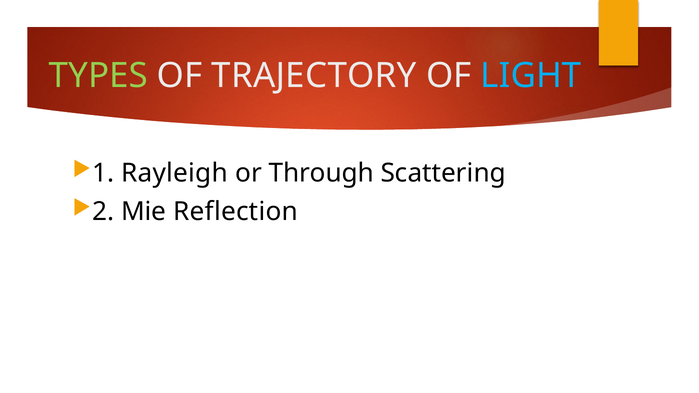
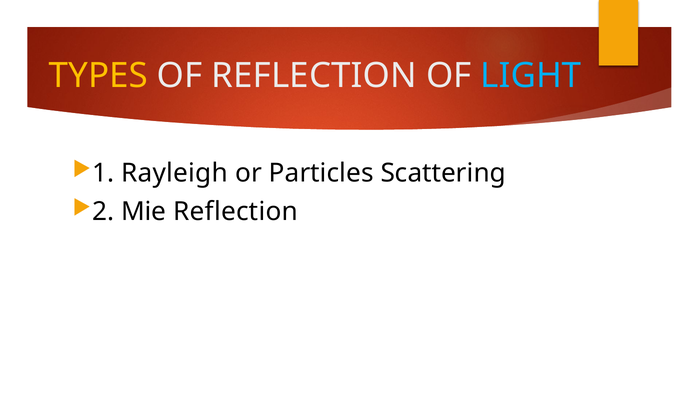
TYPES colour: light green -> yellow (98, 76)
OF TRAJECTORY: TRAJECTORY -> REFLECTION (314, 76)
Through: Through -> Particles (321, 173)
